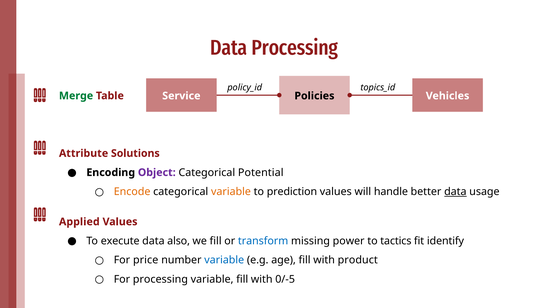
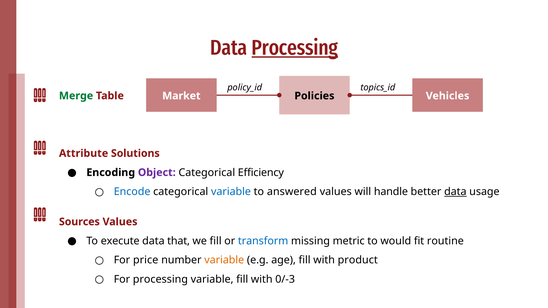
Processing underline: none -> present (295, 48)
Service: Service -> Market (181, 96)
Potential: Potential -> Efficiency (261, 173)
Encode colour: orange -> blue (132, 192)
variable colour: orange -> blue (231, 192)
prediction: prediction -> answered (292, 192)
Applied: Applied -> Sources (79, 222)
also: also -> that (179, 241)
power: power -> metric (349, 241)
tactics: tactics -> would (396, 241)
identify: identify -> routine (445, 241)
variable colour: blue -> orange (224, 260)
0/-5: 0/-5 -> 0/-3 (285, 279)
